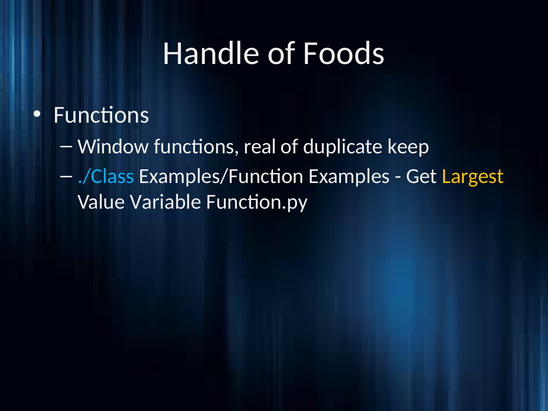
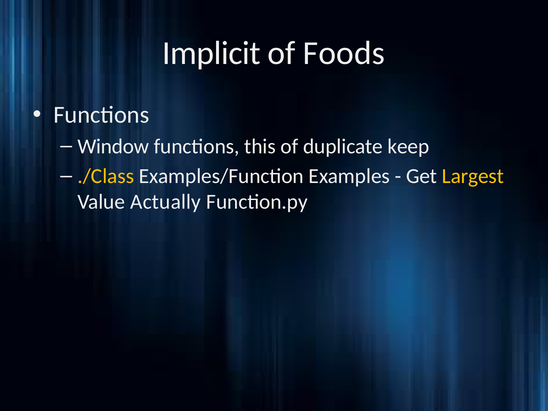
Handle: Handle -> Implicit (211, 53)
real: real -> this (260, 146)
./Class colour: light blue -> yellow (106, 176)
Variable: Variable -> Actually (166, 202)
